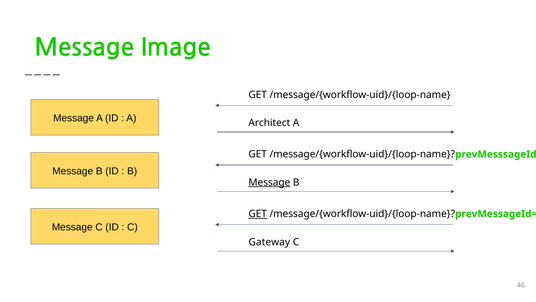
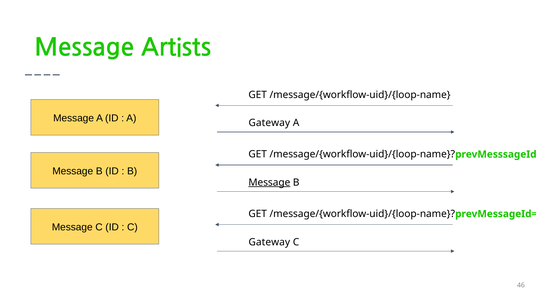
Image: Image -> Artists (176, 48)
Architect: Architect -> Gateway (269, 123)
GET underline: present -> none (258, 214)
